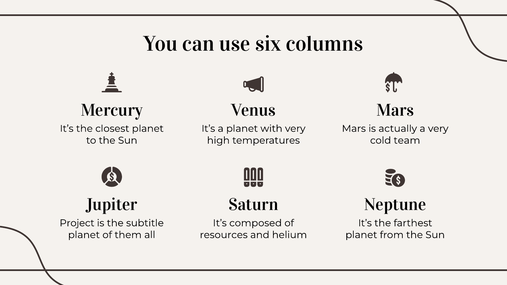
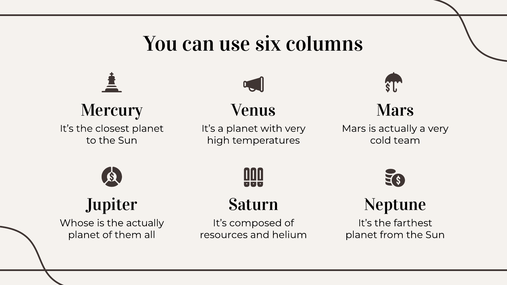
Project: Project -> Whose (77, 223)
the subtitle: subtitle -> actually (145, 223)
